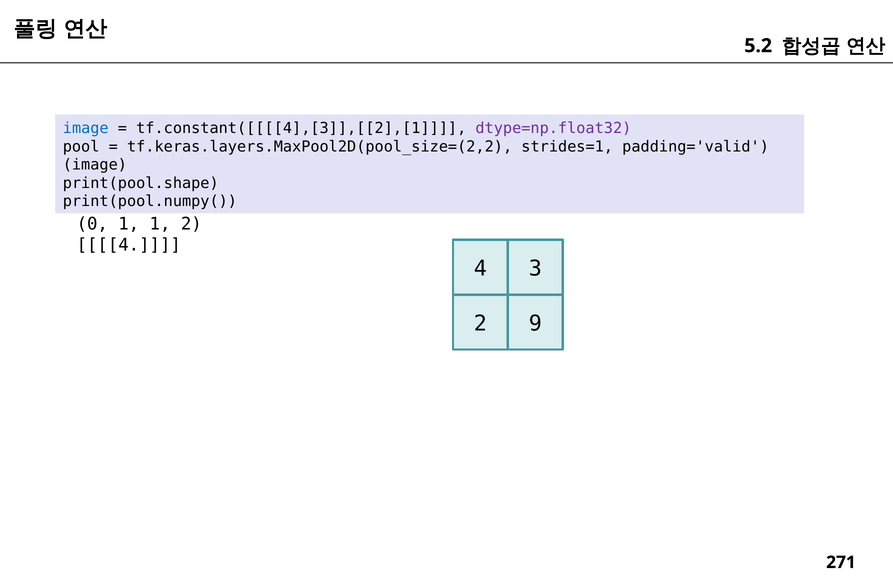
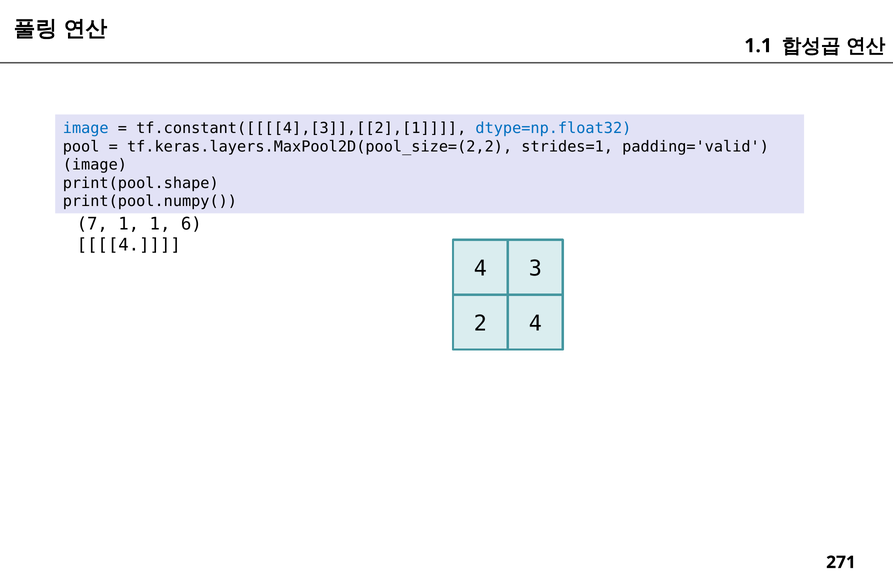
5.2: 5.2 -> 1.1 (758, 46)
dtype=np.float32 colour: purple -> blue (553, 129)
0: 0 -> 7 (92, 224)
1 2: 2 -> 6 (191, 224)
2 9: 9 -> 4 (535, 324)
